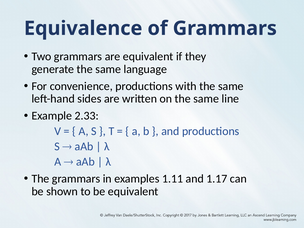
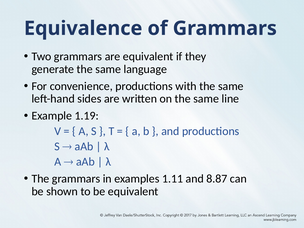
2.33: 2.33 -> 1.19 (87, 116)
1.17: 1.17 -> 8.87 (217, 179)
